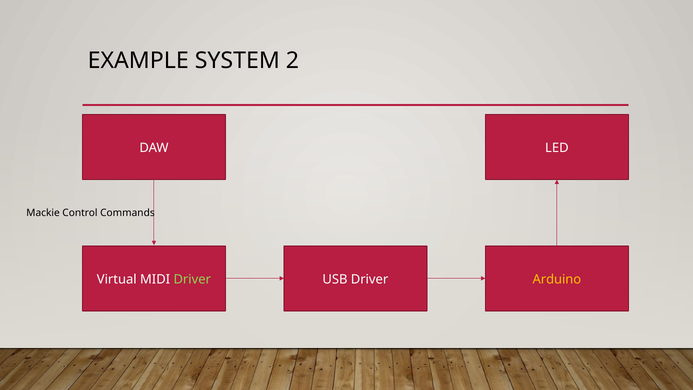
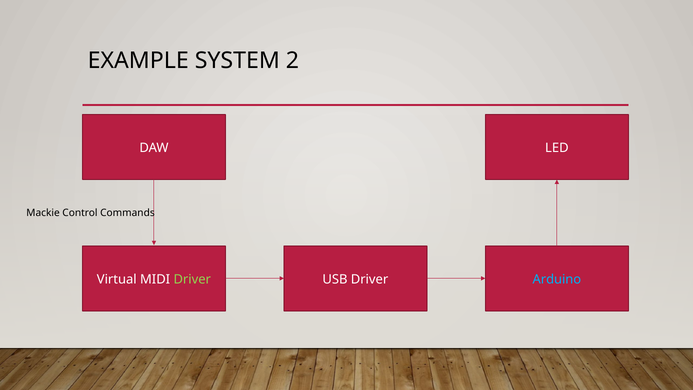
Arduino colour: yellow -> light blue (557, 279)
